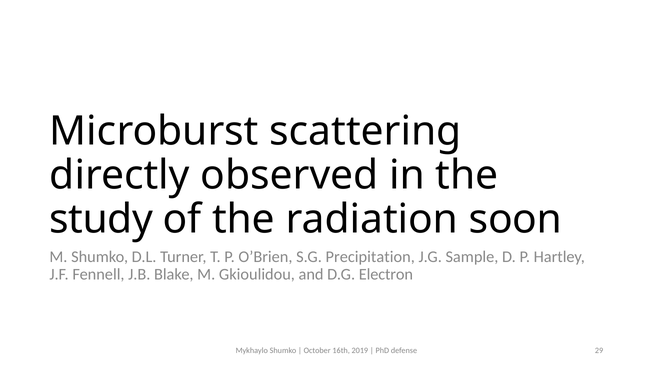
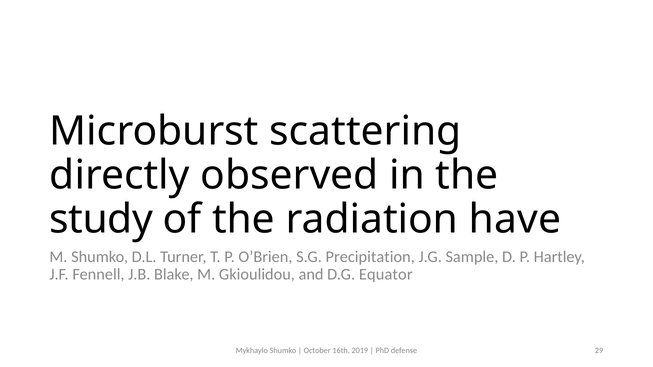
soon: soon -> have (515, 220)
Electron: Electron -> Equator (386, 275)
